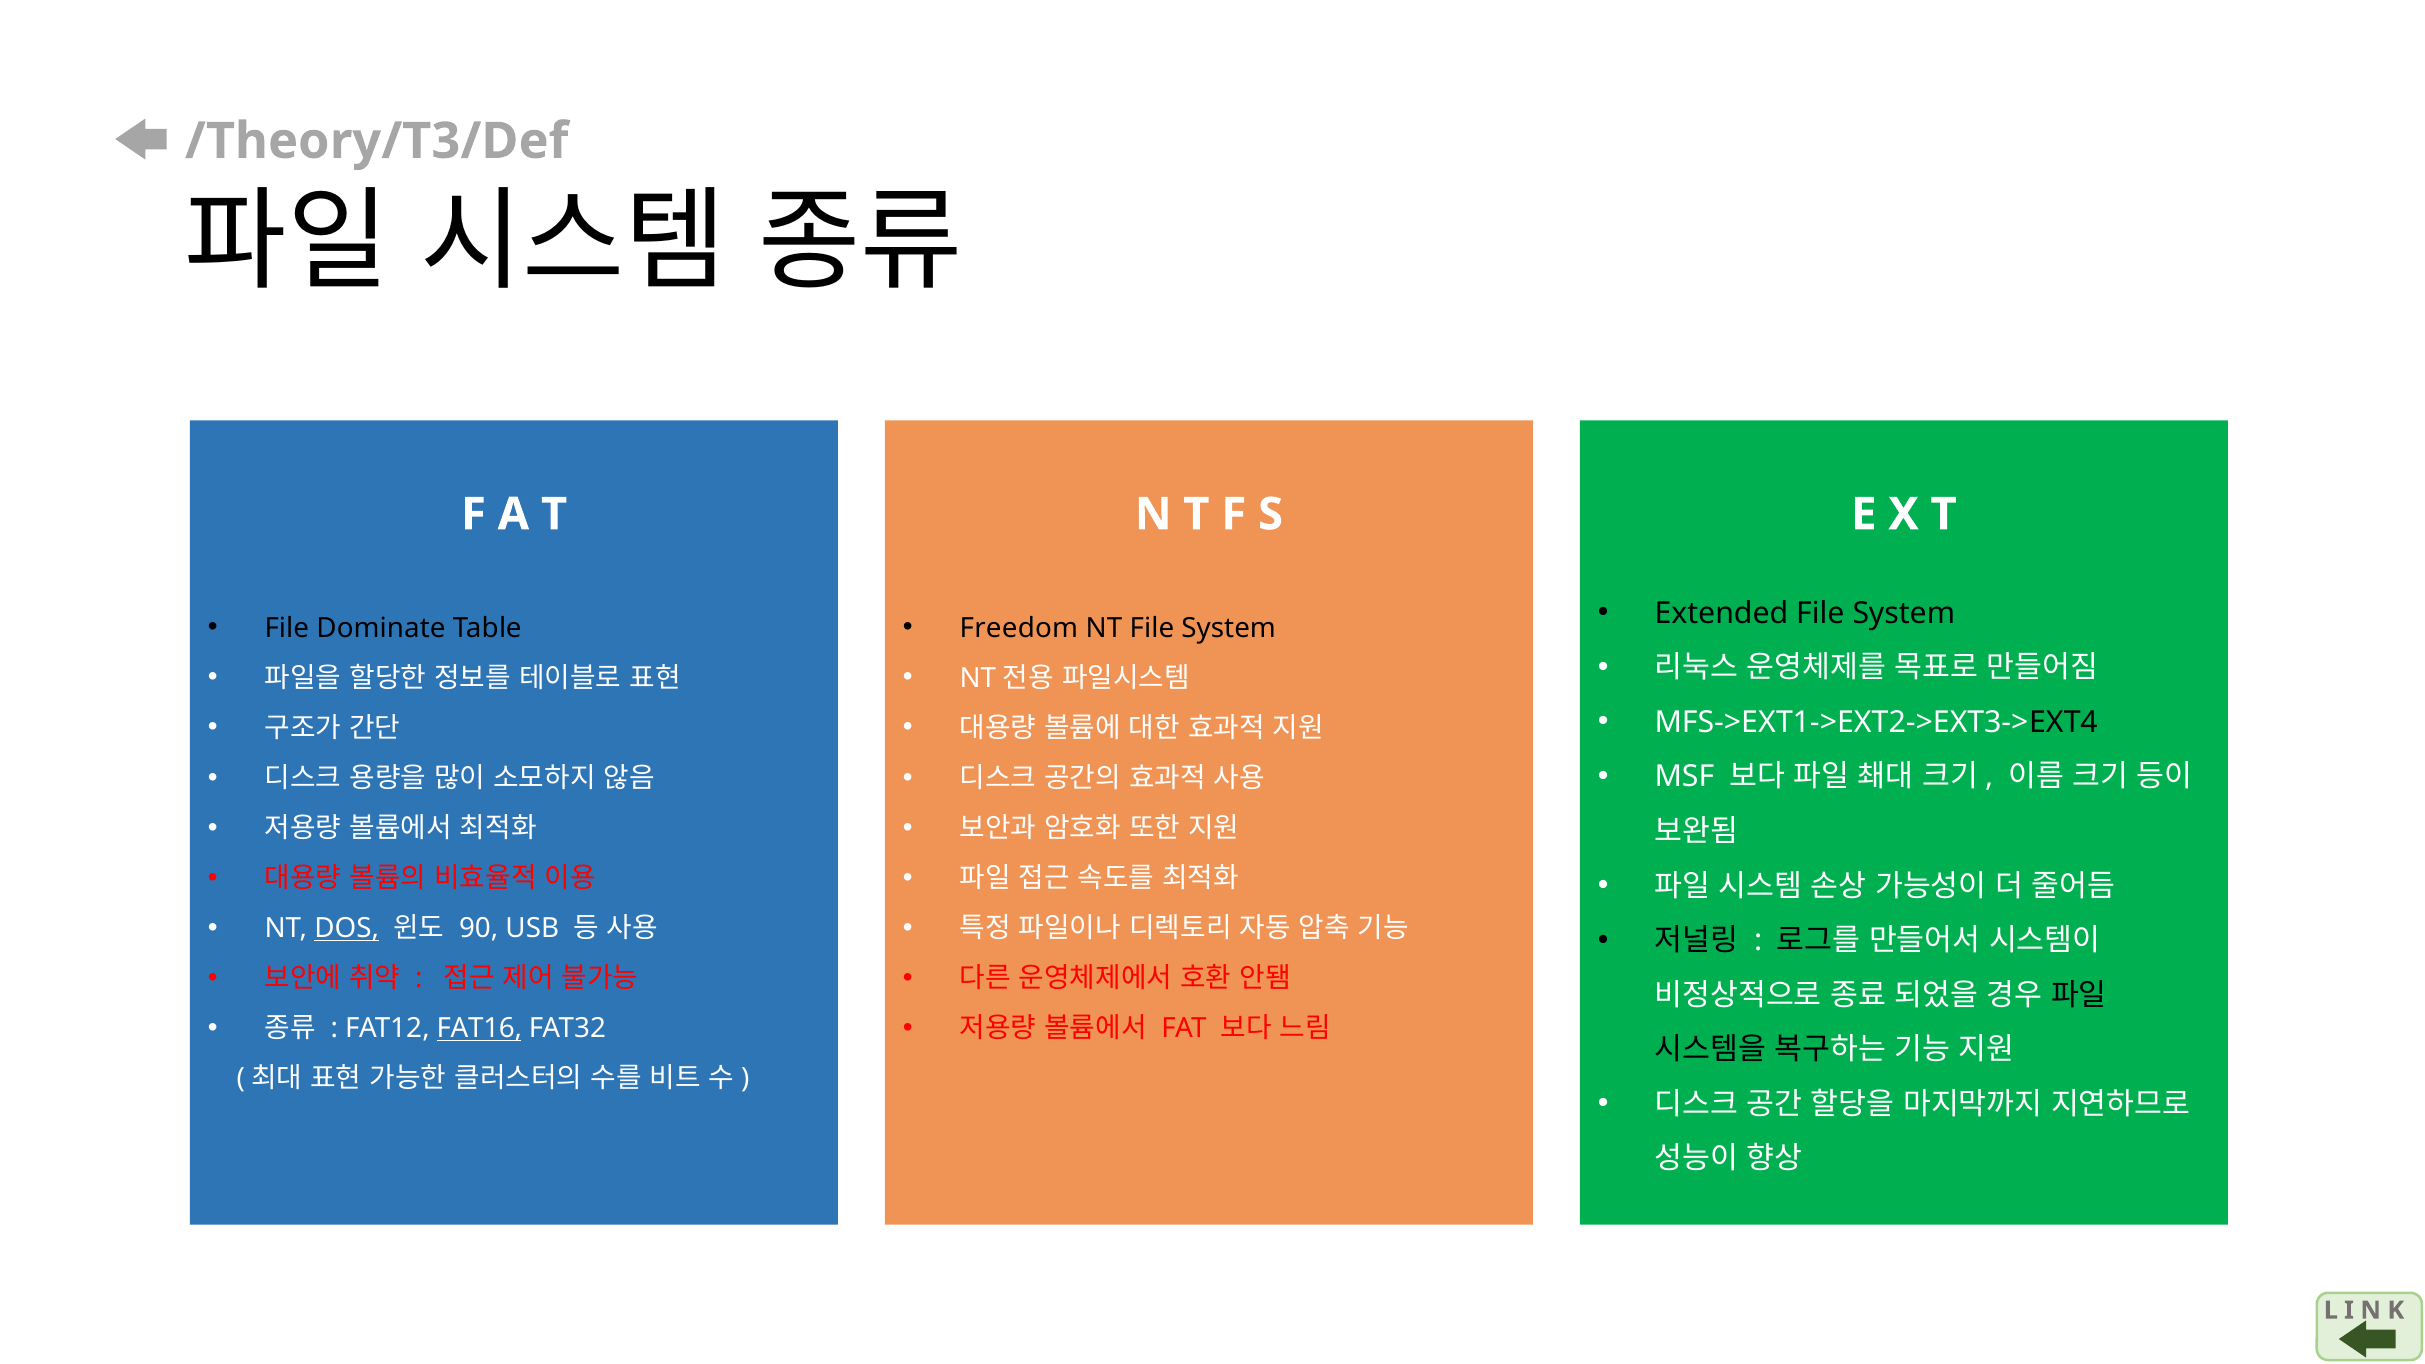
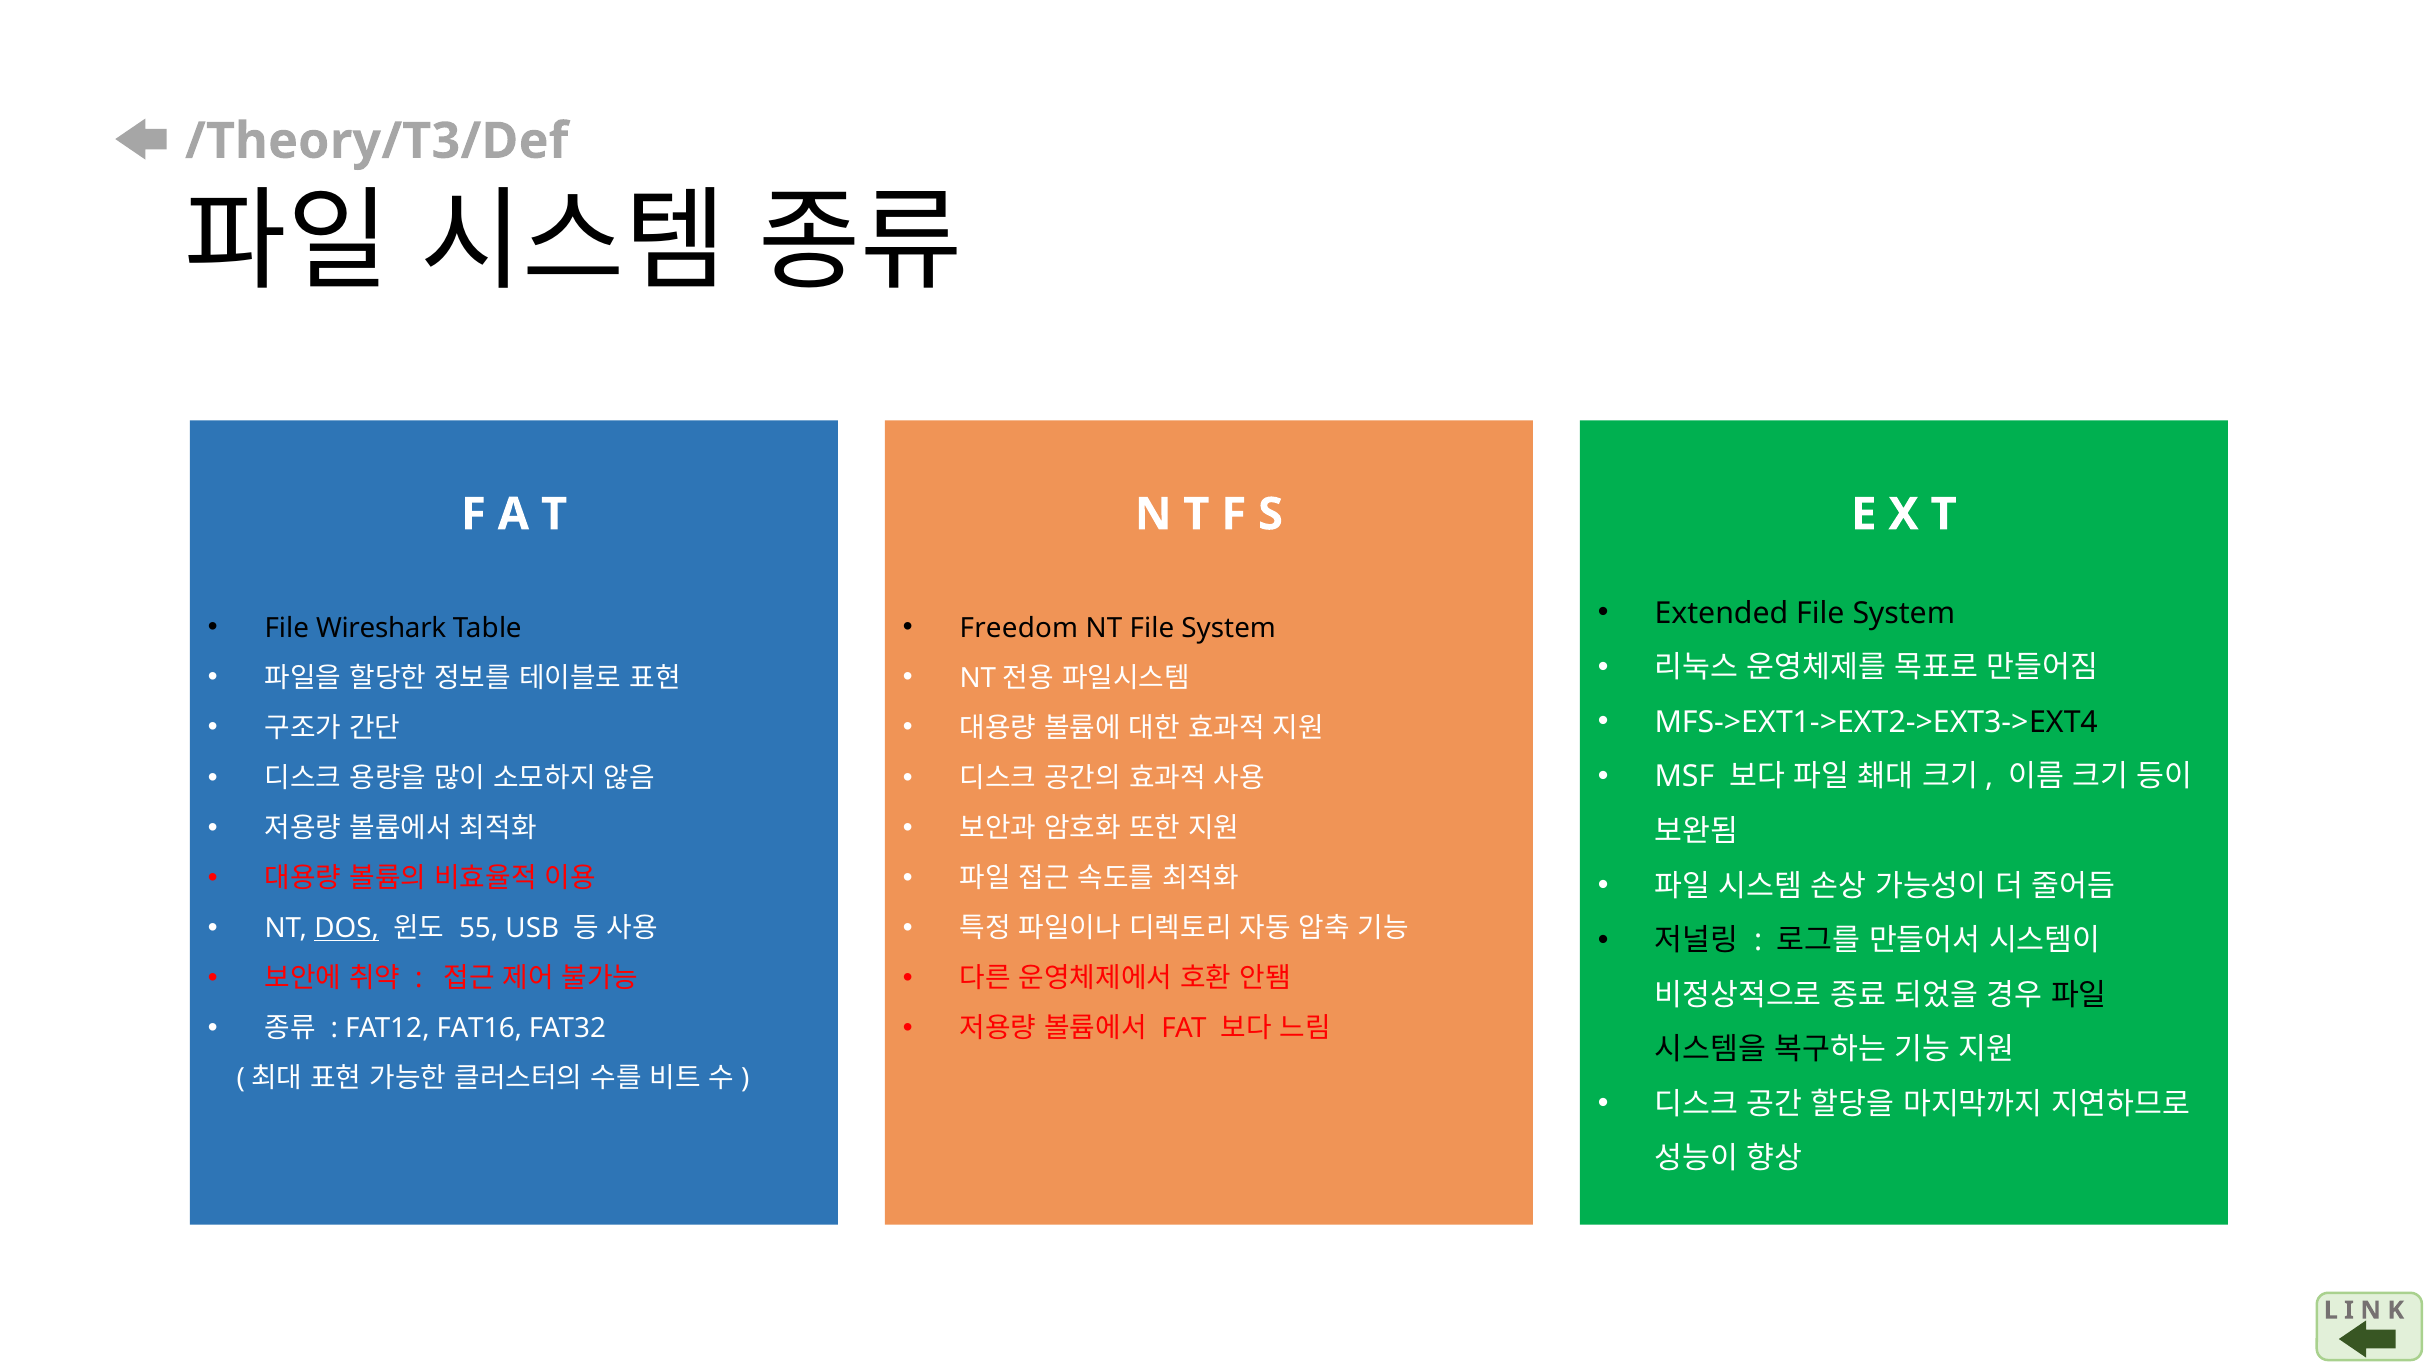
Dominate: Dominate -> Wireshark (381, 628)
90: 90 -> 55 (479, 929)
FAT16 underline: present -> none (479, 1029)
